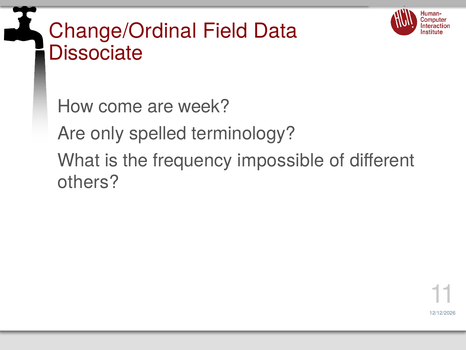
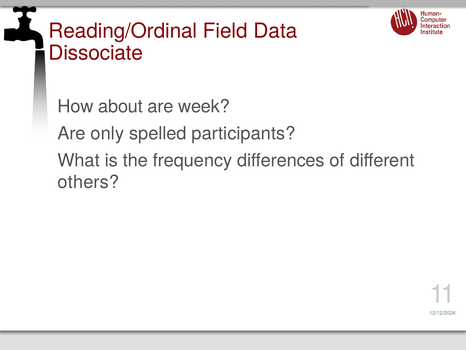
Change/Ordinal: Change/Ordinal -> Reading/Ordinal (123, 31)
come: come -> about (121, 106)
terminology: terminology -> participants (244, 133)
impossible: impossible -> differences (281, 160)
